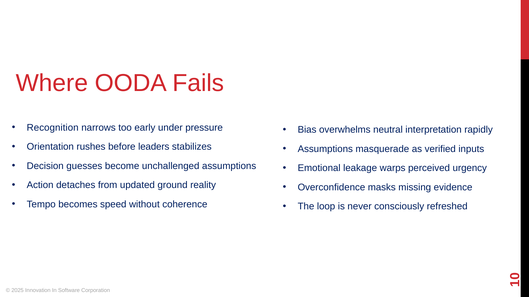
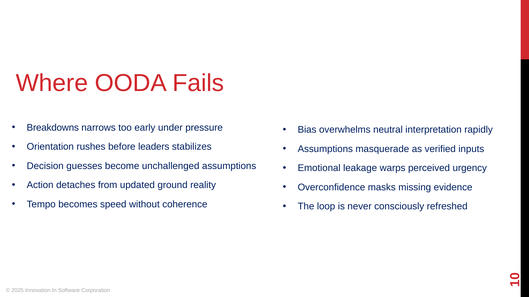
Recognition: Recognition -> Breakdowns (53, 128)
